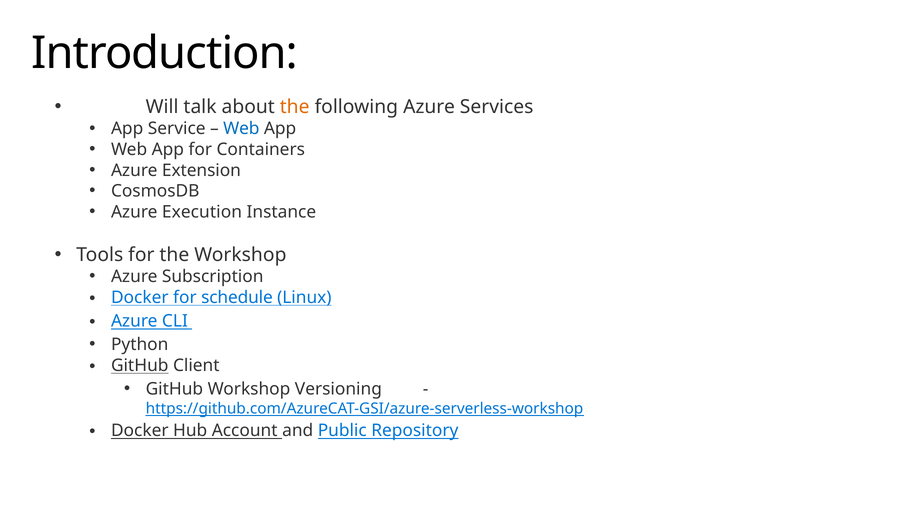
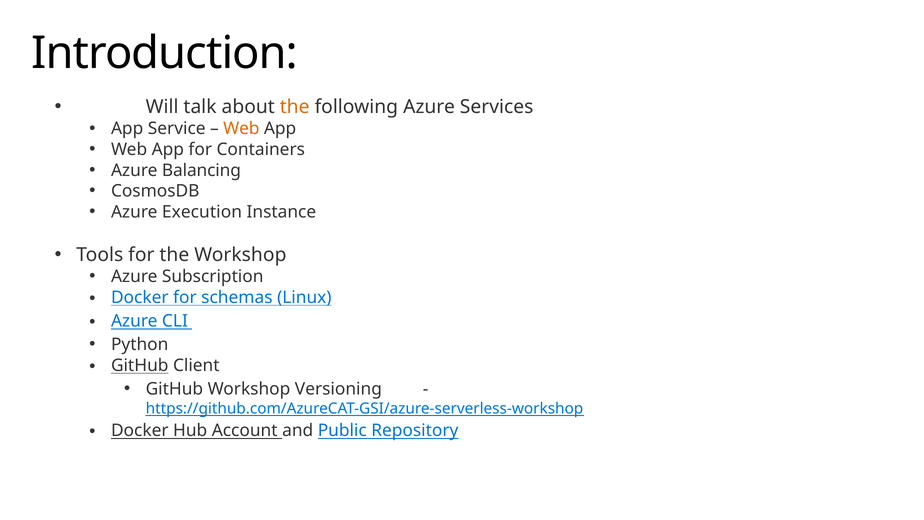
Web colour: blue -> orange (241, 129)
Extension: Extension -> Balancing (201, 170)
schedule: schedule -> schemas (237, 297)
